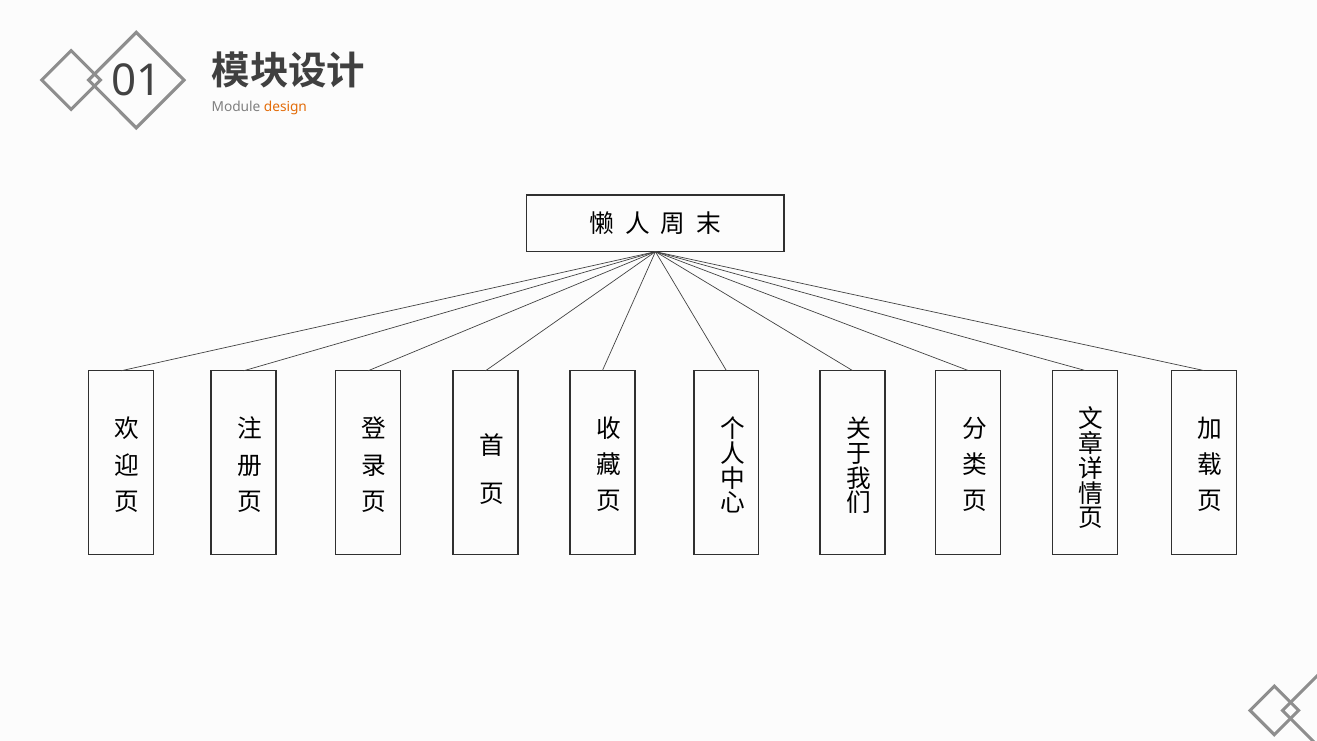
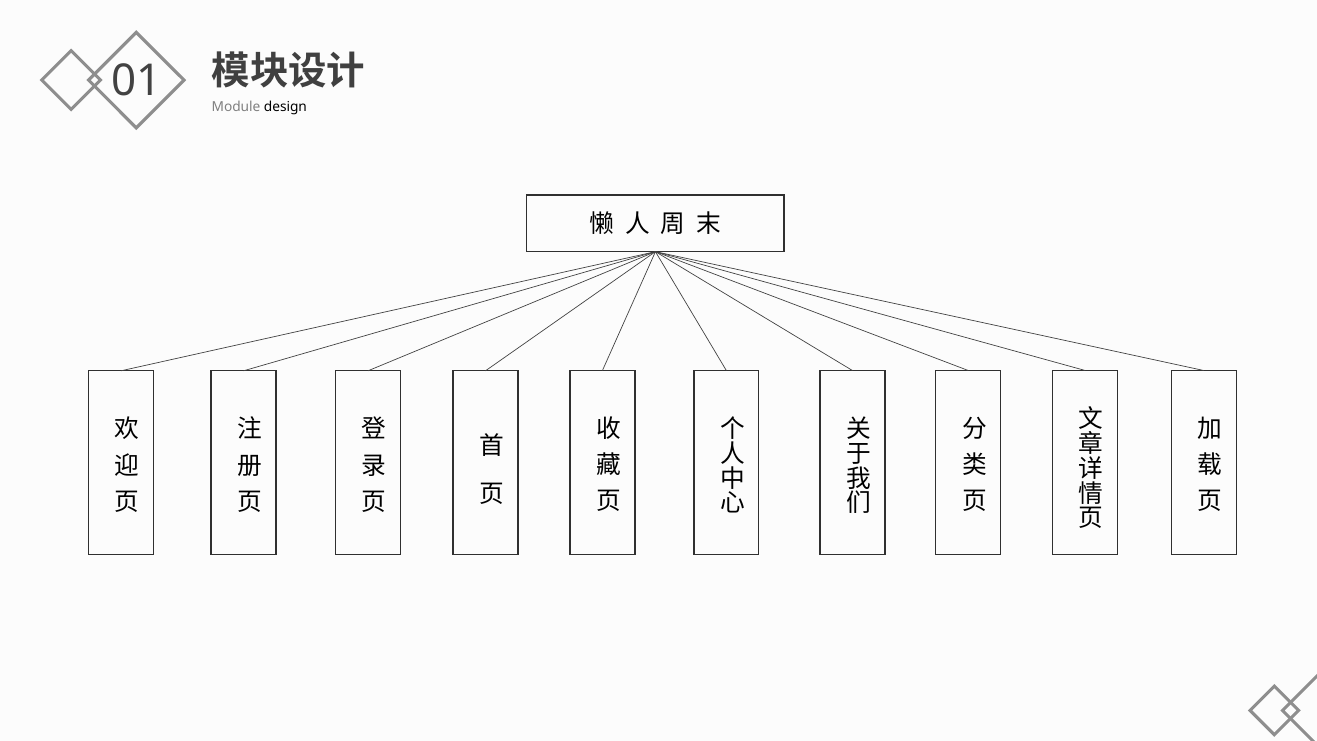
design colour: orange -> black (285, 106)
